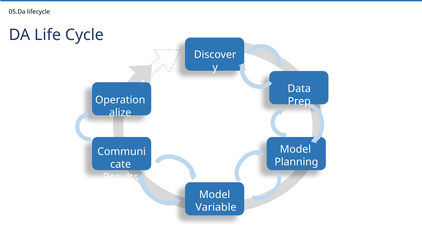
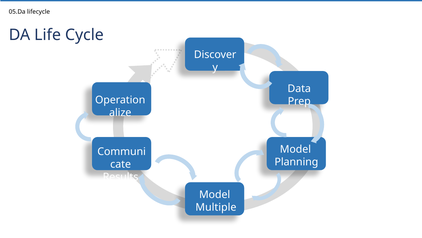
Variable: Variable -> Multiple (216, 207)
